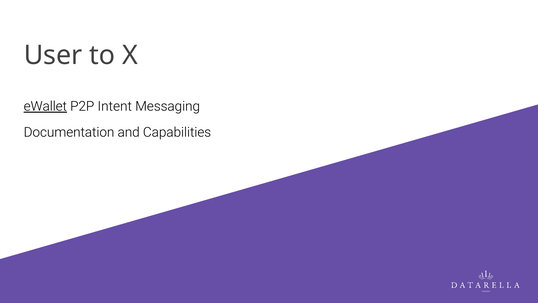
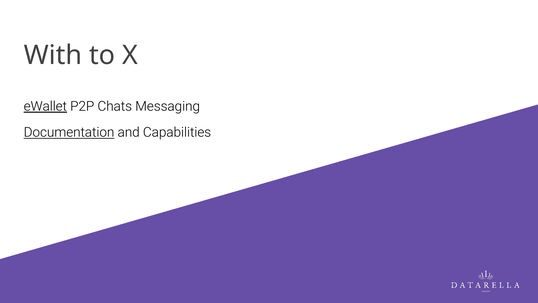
User: User -> With (53, 55)
Intent: Intent -> Chats (115, 106)
Documentation underline: none -> present (69, 132)
